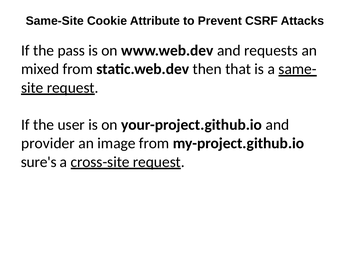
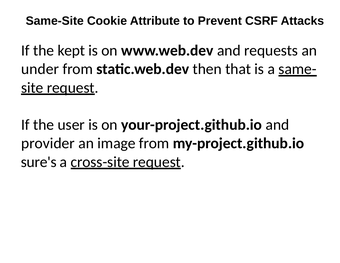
pass: pass -> kept (71, 50)
mixed: mixed -> under (40, 69)
